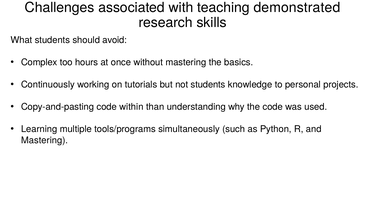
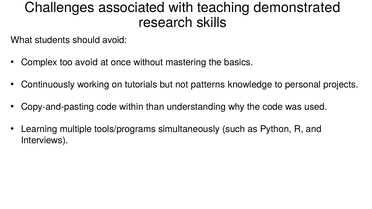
too hours: hours -> avoid (87, 62)
not students: students -> patterns (208, 85)
Mastering: Mastering -> Interviews (45, 140)
